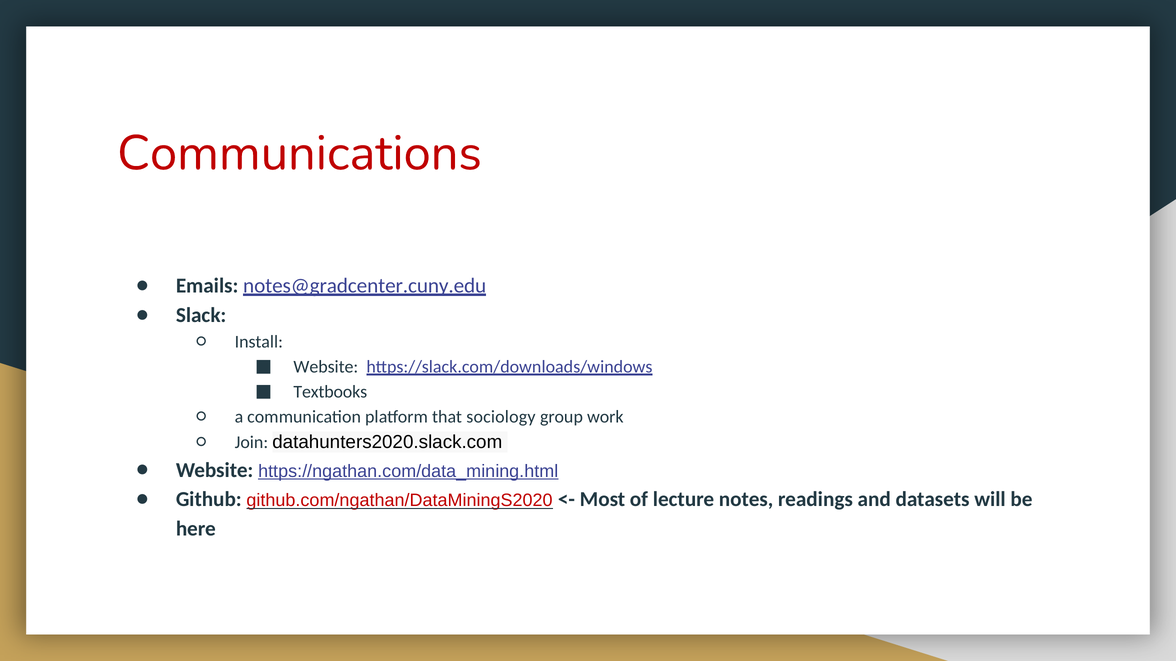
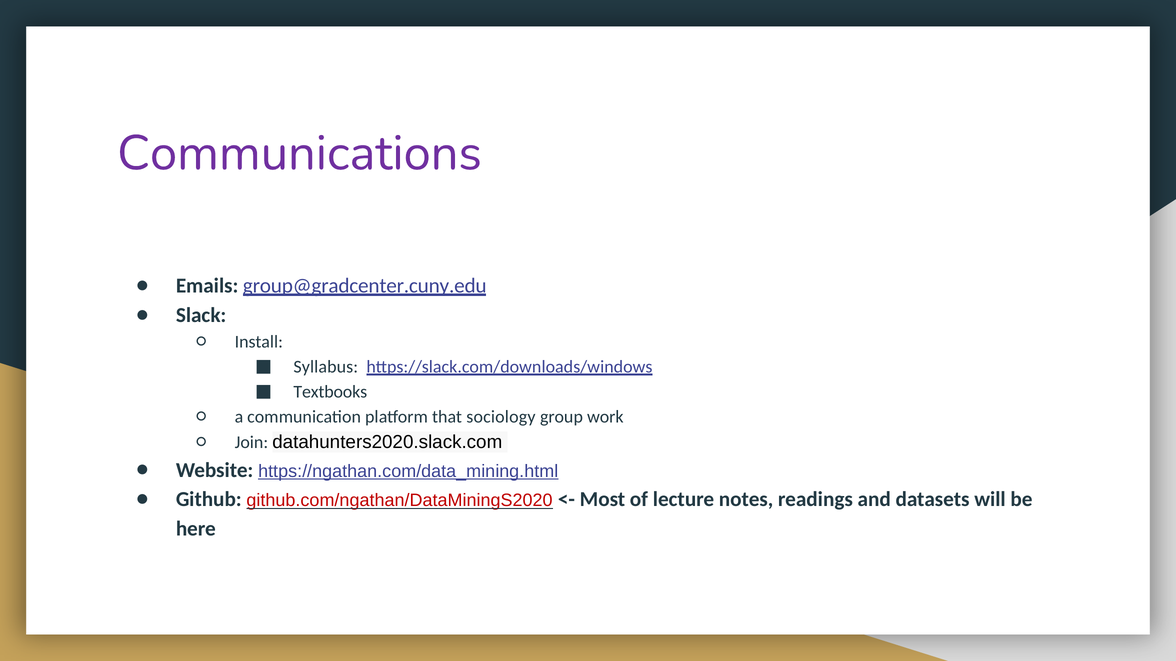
Communications colour: red -> purple (300, 153)
notes@gradcenter.cuny.edu: notes@gradcenter.cuny.edu -> group@gradcenter.cuny.edu (365, 286)
Website: Website -> Syllabus (326, 367)
